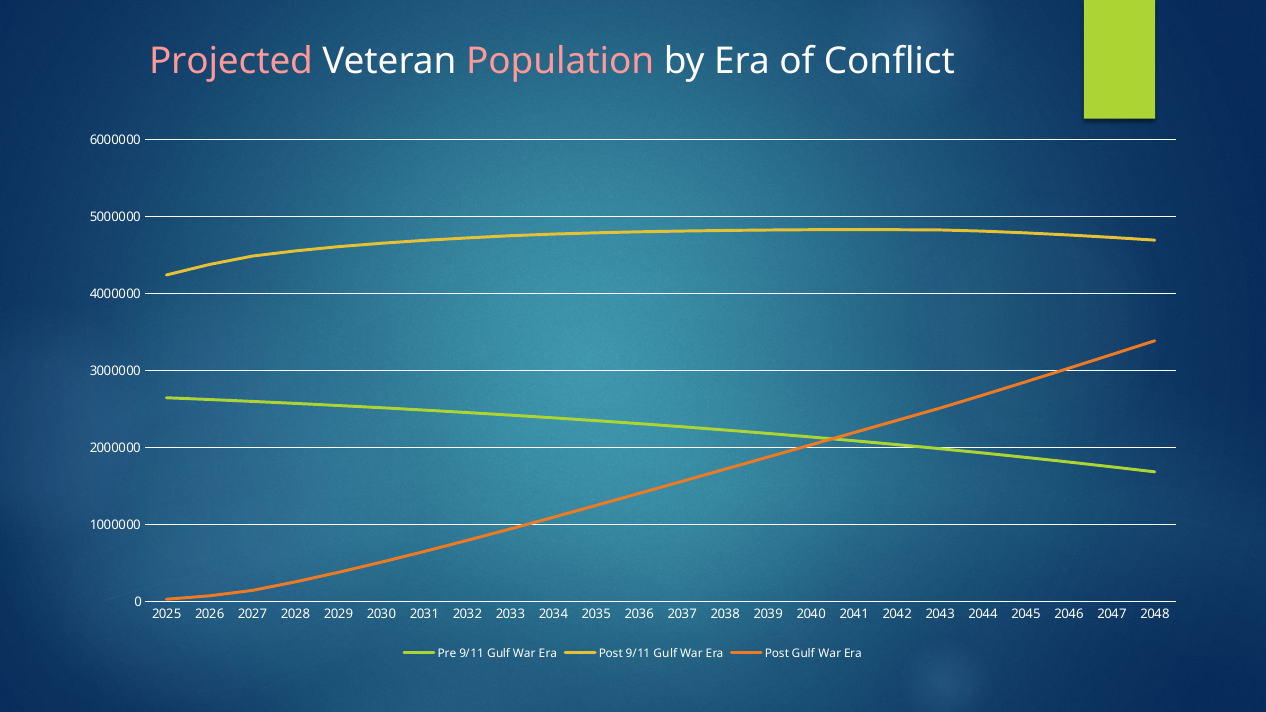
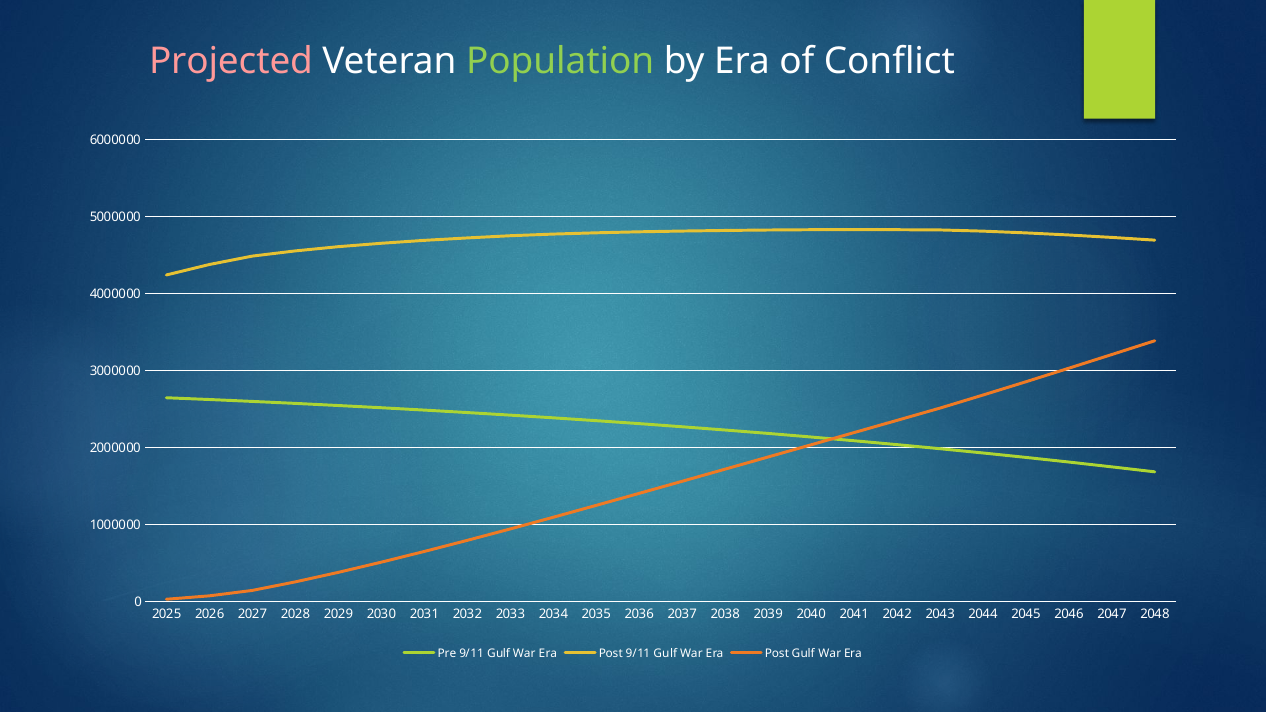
Population colour: pink -> light green (560, 62)
